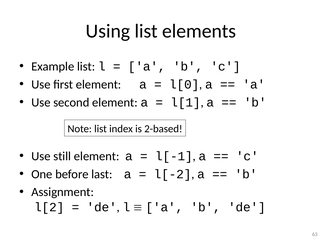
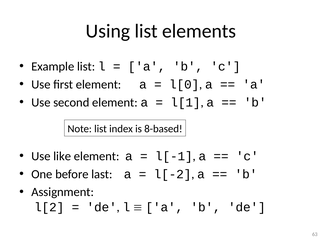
2-based: 2-based -> 8-based (163, 128)
still: still -> like (62, 156)
